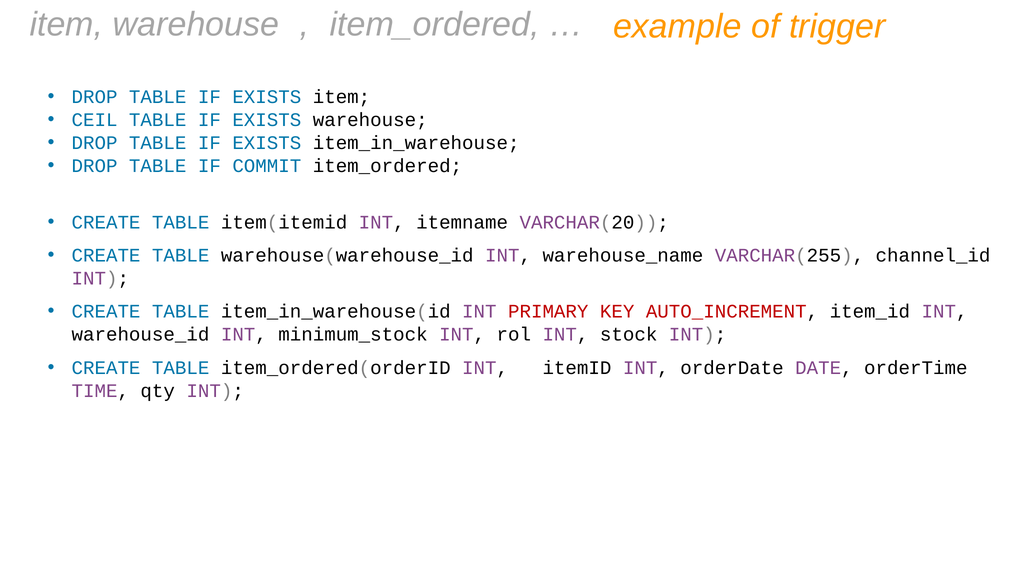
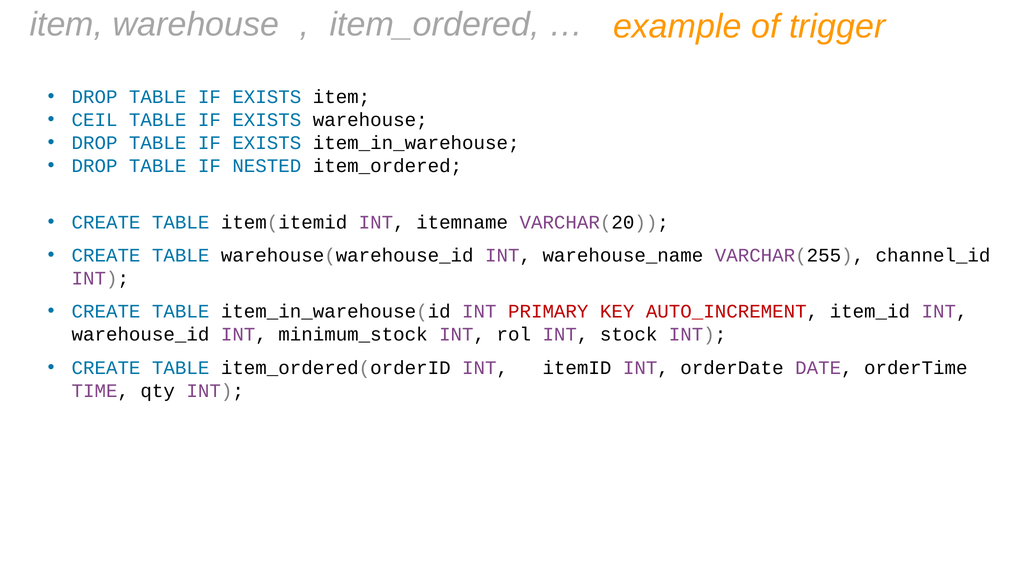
COMMIT: COMMIT -> NESTED (267, 166)
